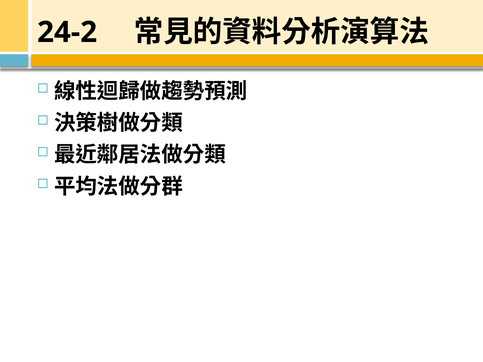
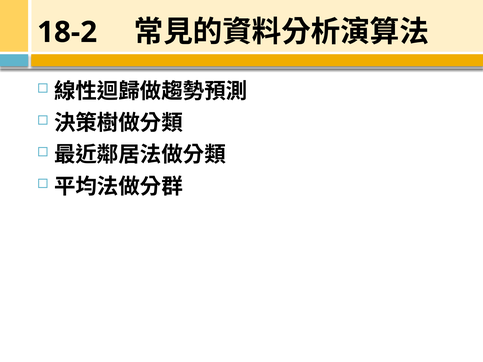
24-2: 24-2 -> 18-2 (67, 32)
